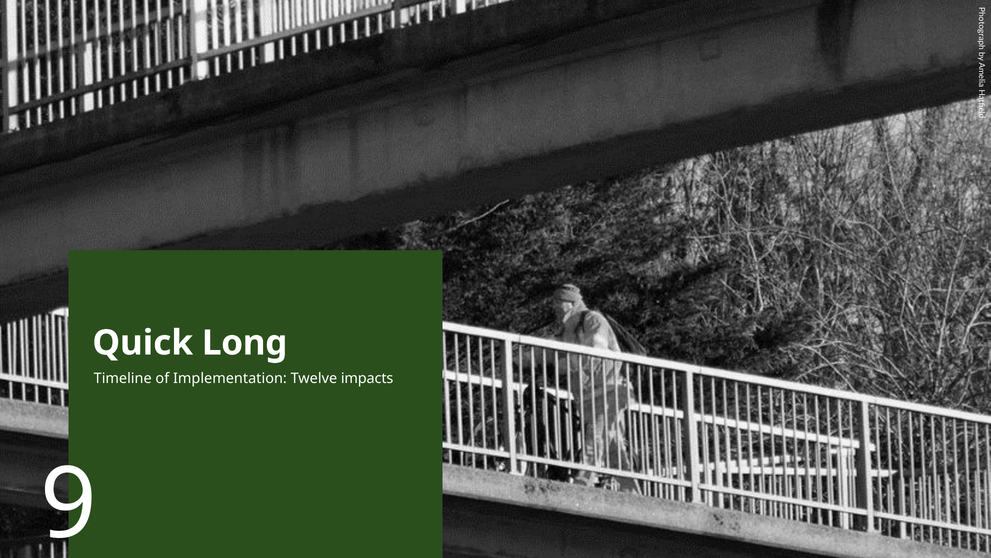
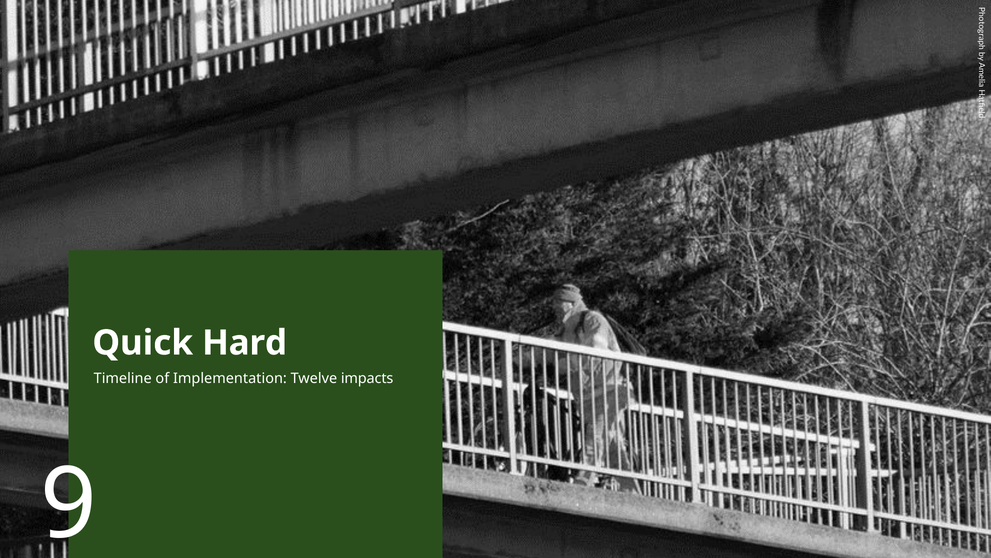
Long: Long -> Hard (245, 343)
